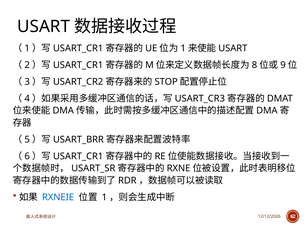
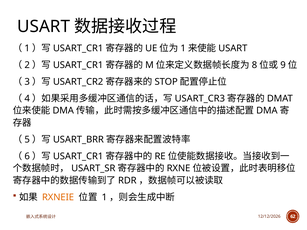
RXNEIE colour: blue -> orange (58, 197)
